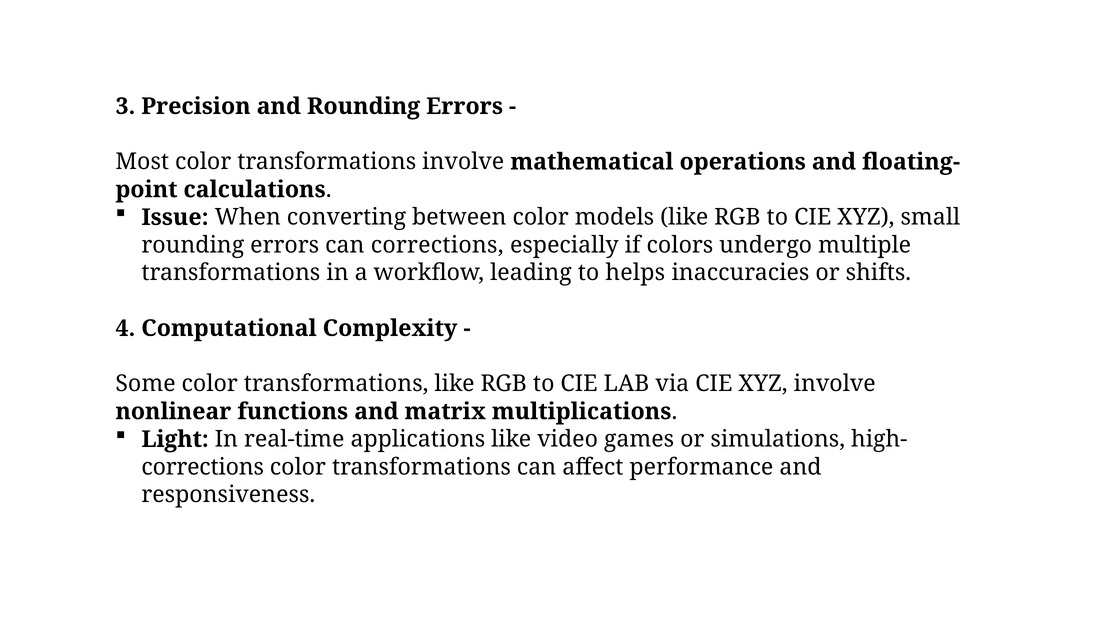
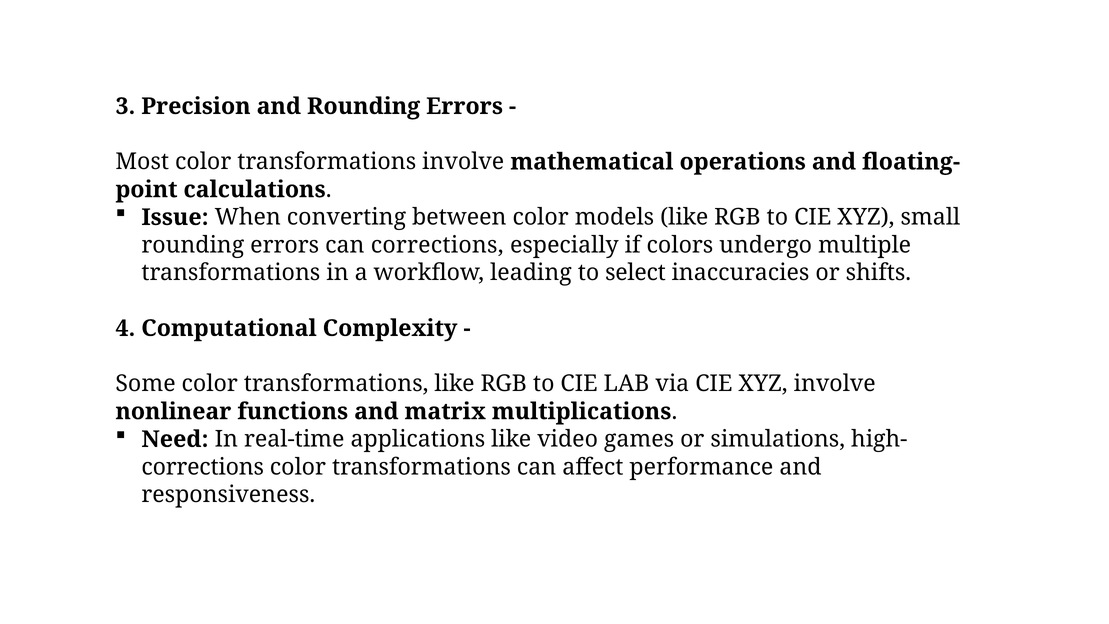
helps: helps -> select (636, 273)
Light: Light -> Need (175, 439)
